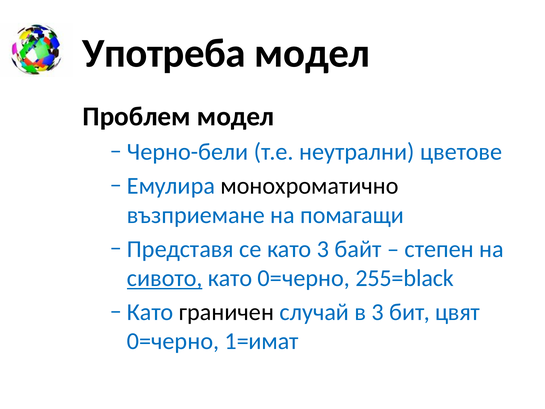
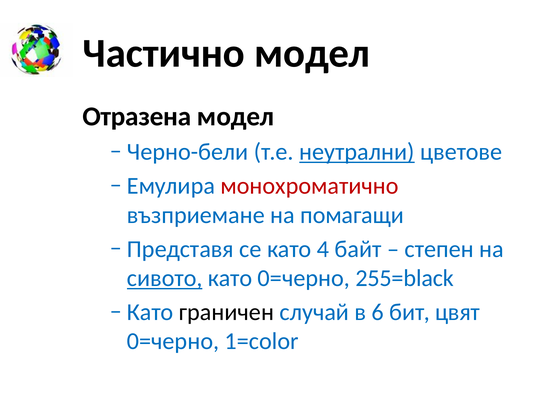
Употреба: Употреба -> Частично (164, 53)
Проблем: Проблем -> Отразена (137, 116)
неутрални underline: none -> present (357, 152)
монохроматично colour: black -> red (309, 186)
като 3: 3 -> 4 (323, 249)
в 3: 3 -> 6 (378, 312)
1=имат: 1=имат -> 1=color (262, 341)
